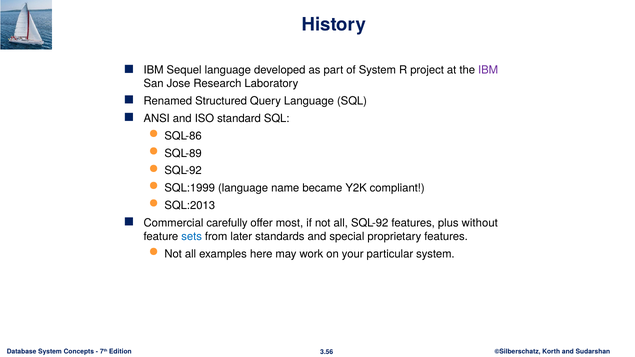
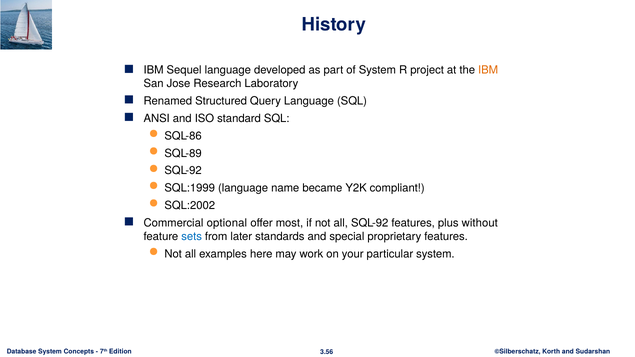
IBM colour: purple -> orange (488, 70)
SQL:2013: SQL:2013 -> SQL:2002 (190, 206)
carefully: carefully -> optional (227, 223)
